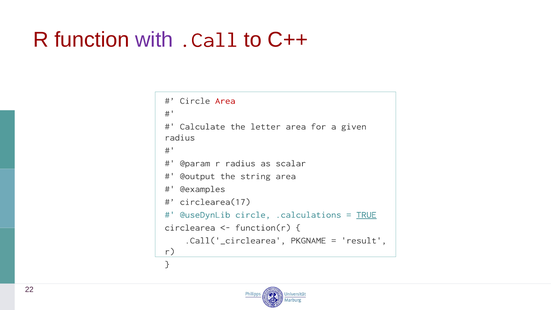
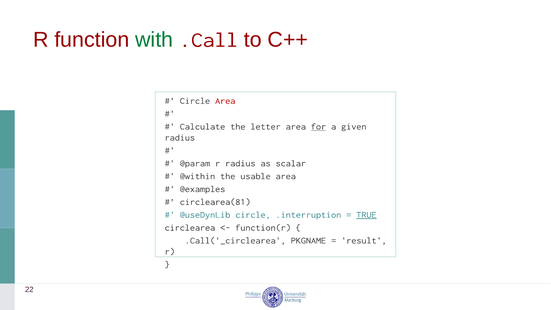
with colour: purple -> green (154, 40)
for underline: none -> present (319, 126)
@output: @output -> @within (197, 176)
string: string -> usable (255, 176)
circlearea(17: circlearea(17 -> circlearea(81 (215, 202)
.calculations: .calculations -> .interruption (308, 215)
